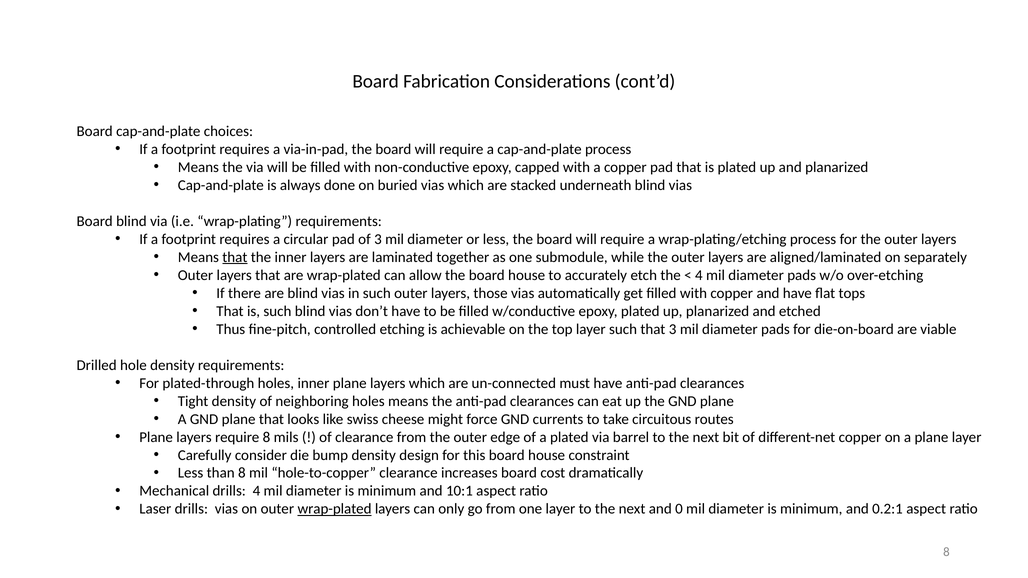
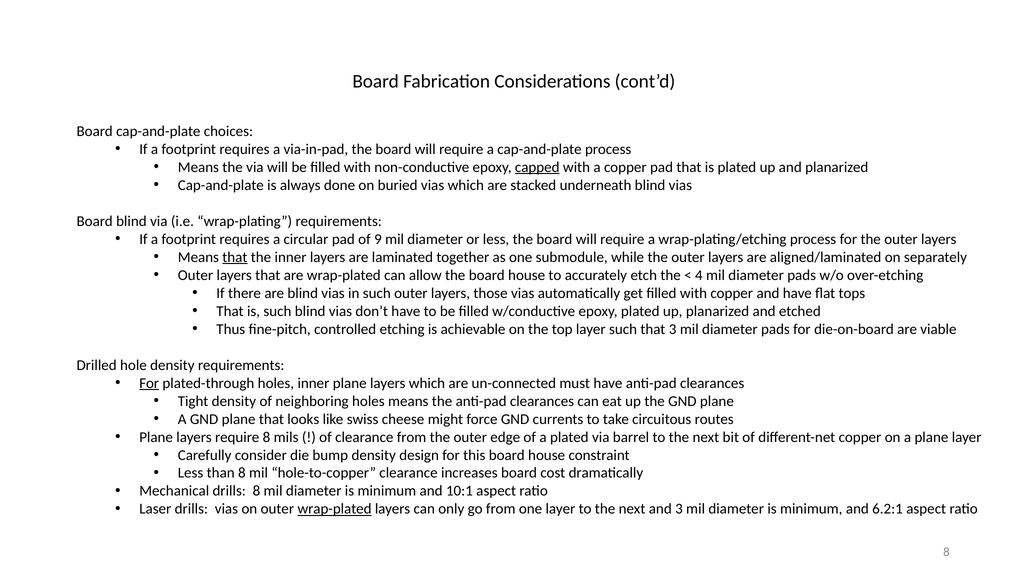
capped underline: none -> present (537, 167)
of 3: 3 -> 9 (378, 239)
For underline: none -> present (149, 383)
drills 4: 4 -> 8 (256, 491)
and 0: 0 -> 3 (679, 509)
0.2:1: 0.2:1 -> 6.2:1 (888, 509)
